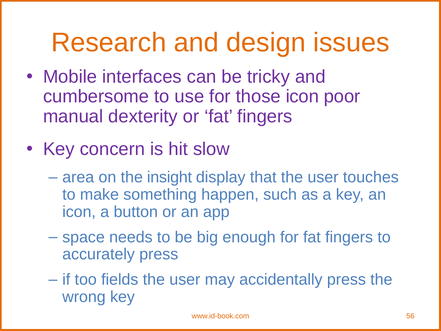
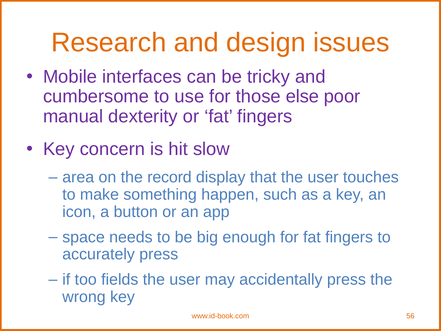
those icon: icon -> else (302, 97)
insight: insight -> record (169, 177)
